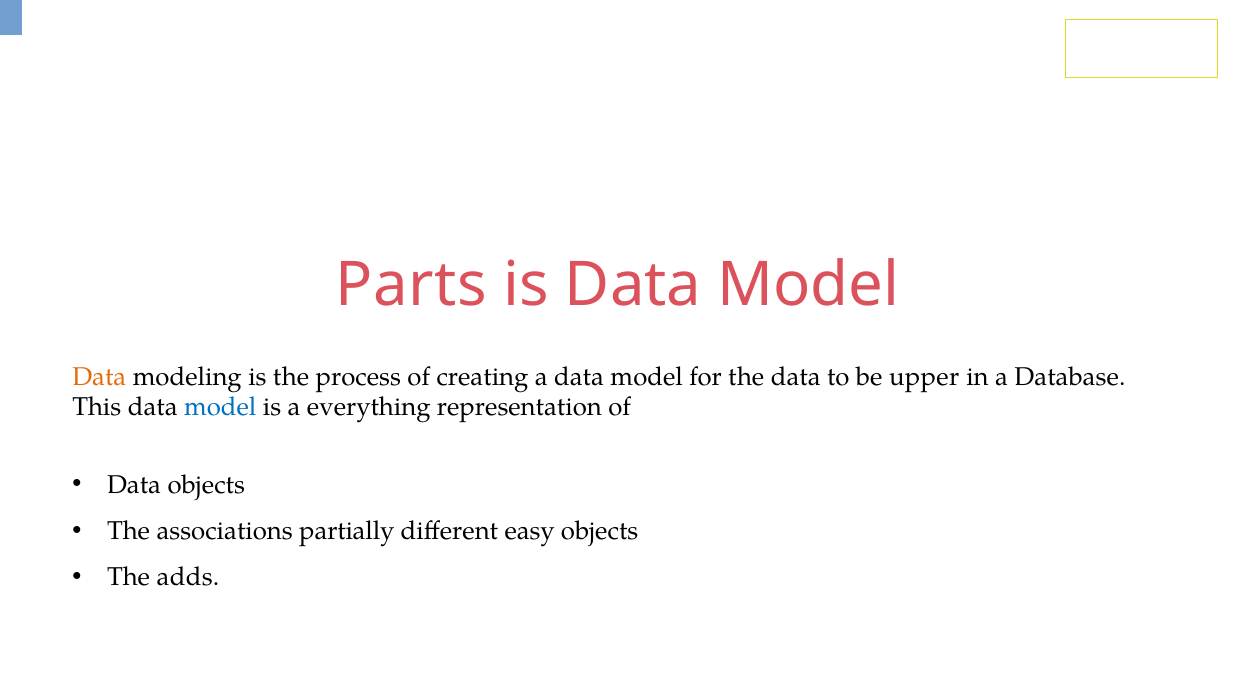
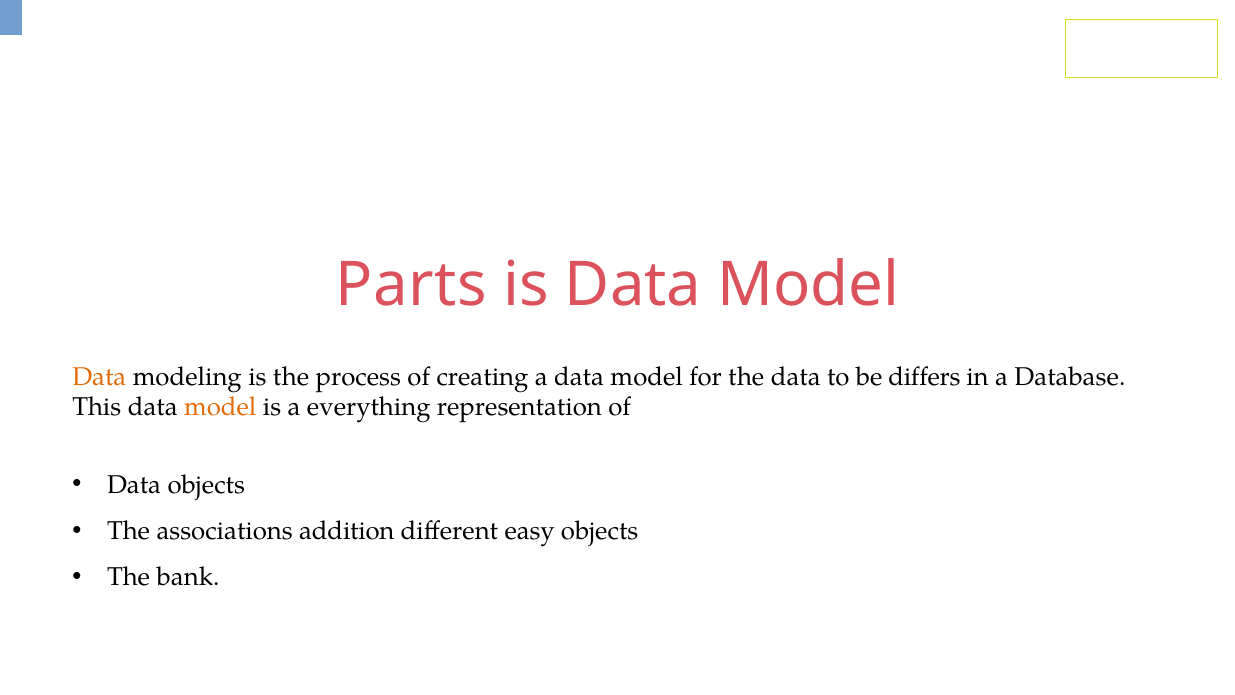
upper: upper -> differs (924, 376)
model colour: blue -> orange (220, 407)
partially: partially -> addition (347, 531)
adds: adds -> bank (188, 577)
